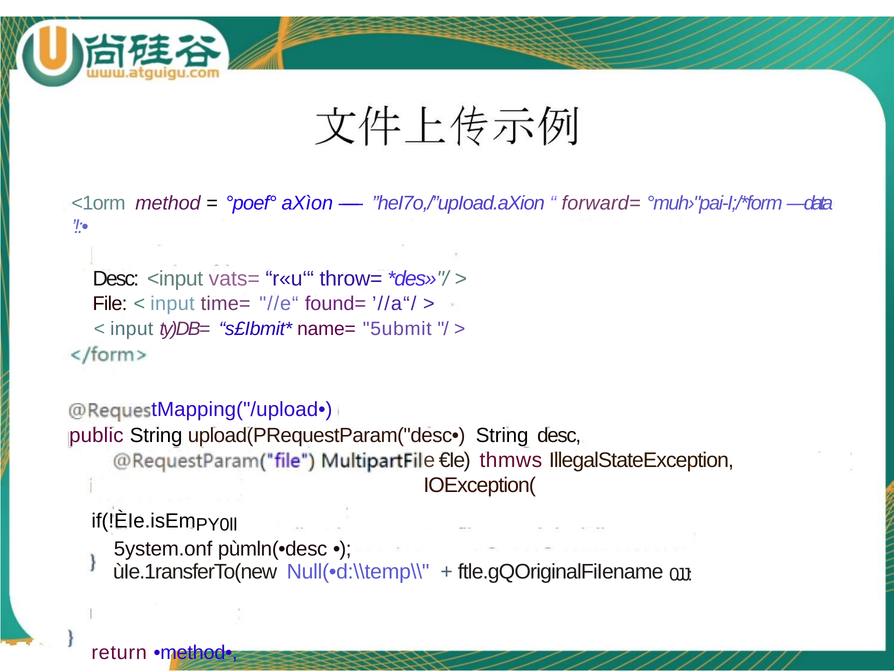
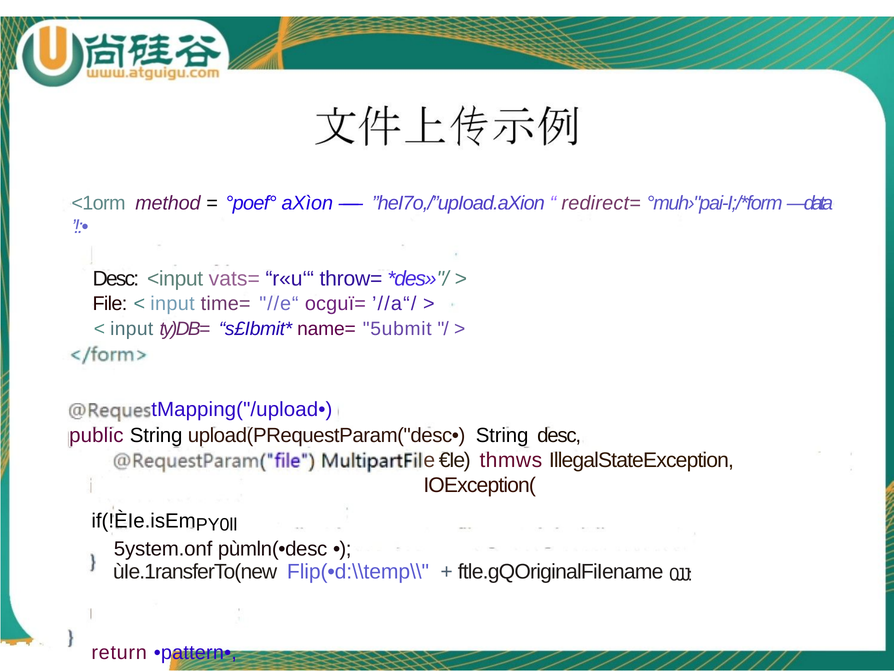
forward=: forward= -> redirect= (601, 203)
found=: found= -> ocguï= (335, 304)
Null(•d:\\temp\\: Null(•d:\\temp\\ -> Flip(•d:\\temp\\ (358, 572)
method•: method• -> pattern• (195, 652)
